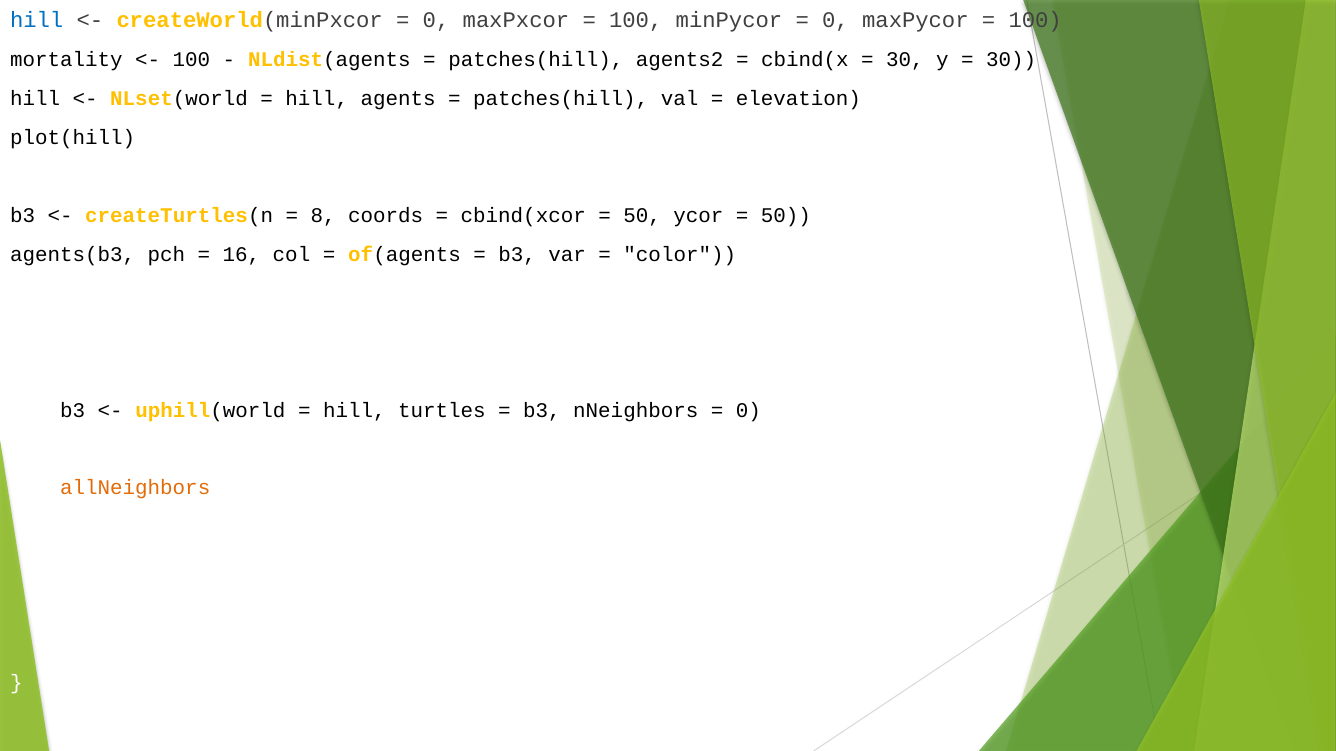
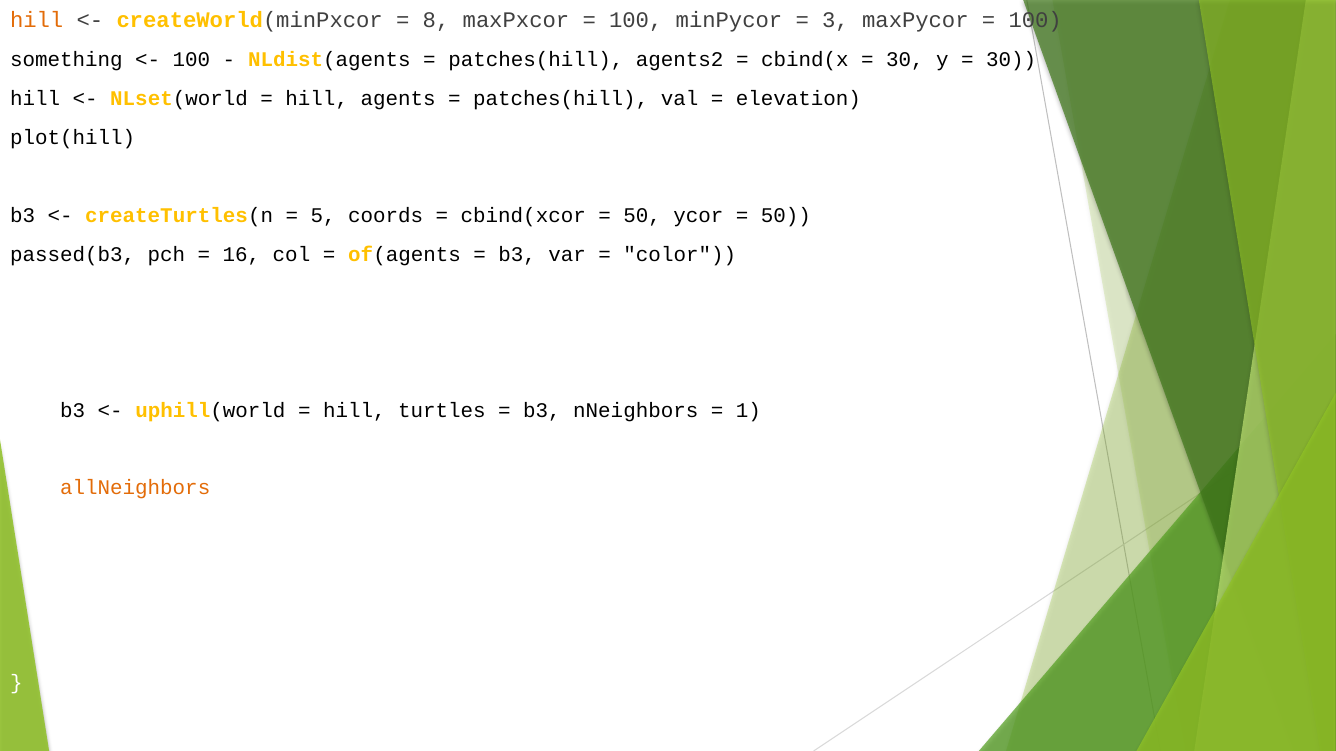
hill colour: blue -> orange (37, 20)
0: 0 -> 8 (436, 20)
0: 0 -> 3 (836, 20)
mortality: mortality -> something (66, 60)
8: 8 -> 5 (323, 216)
agents(b3: agents(b3 -> passed(b3 (73, 254)
0: 0 -> 1 (748, 410)
